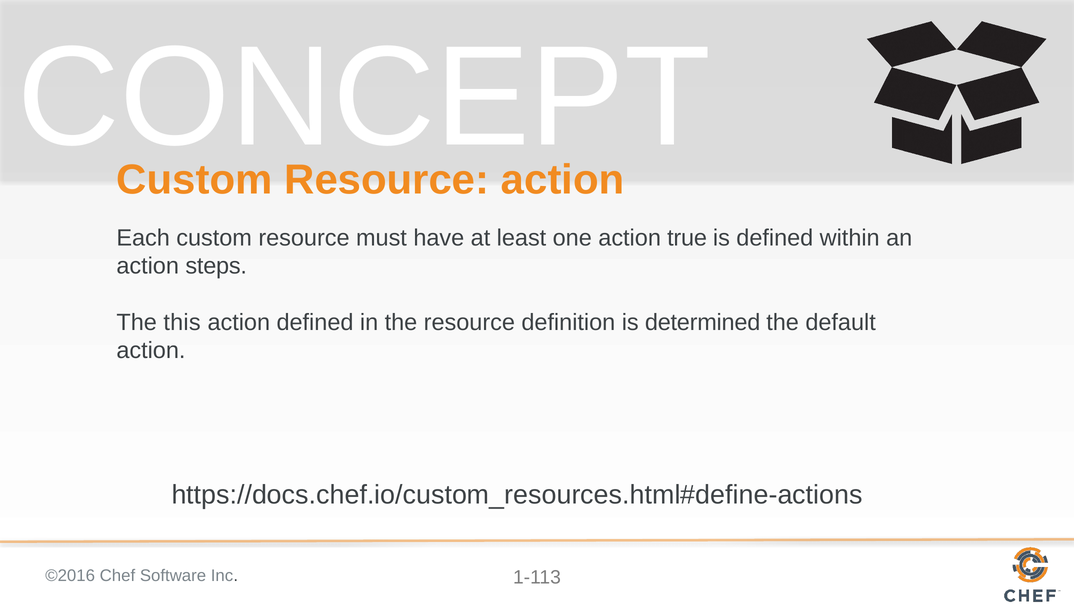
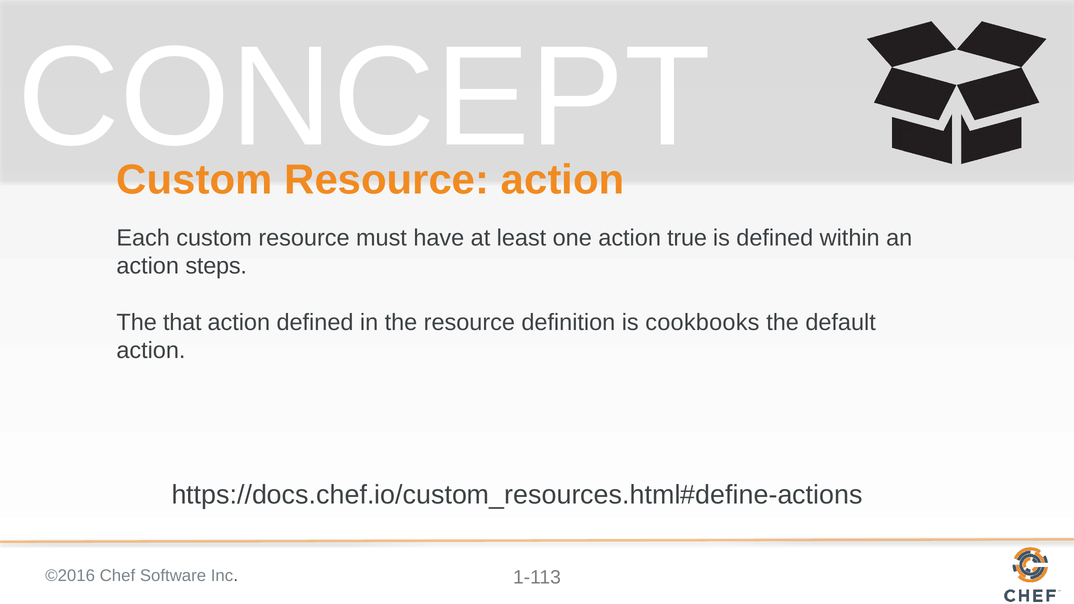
this: this -> that (182, 323)
determined: determined -> cookbooks (702, 323)
